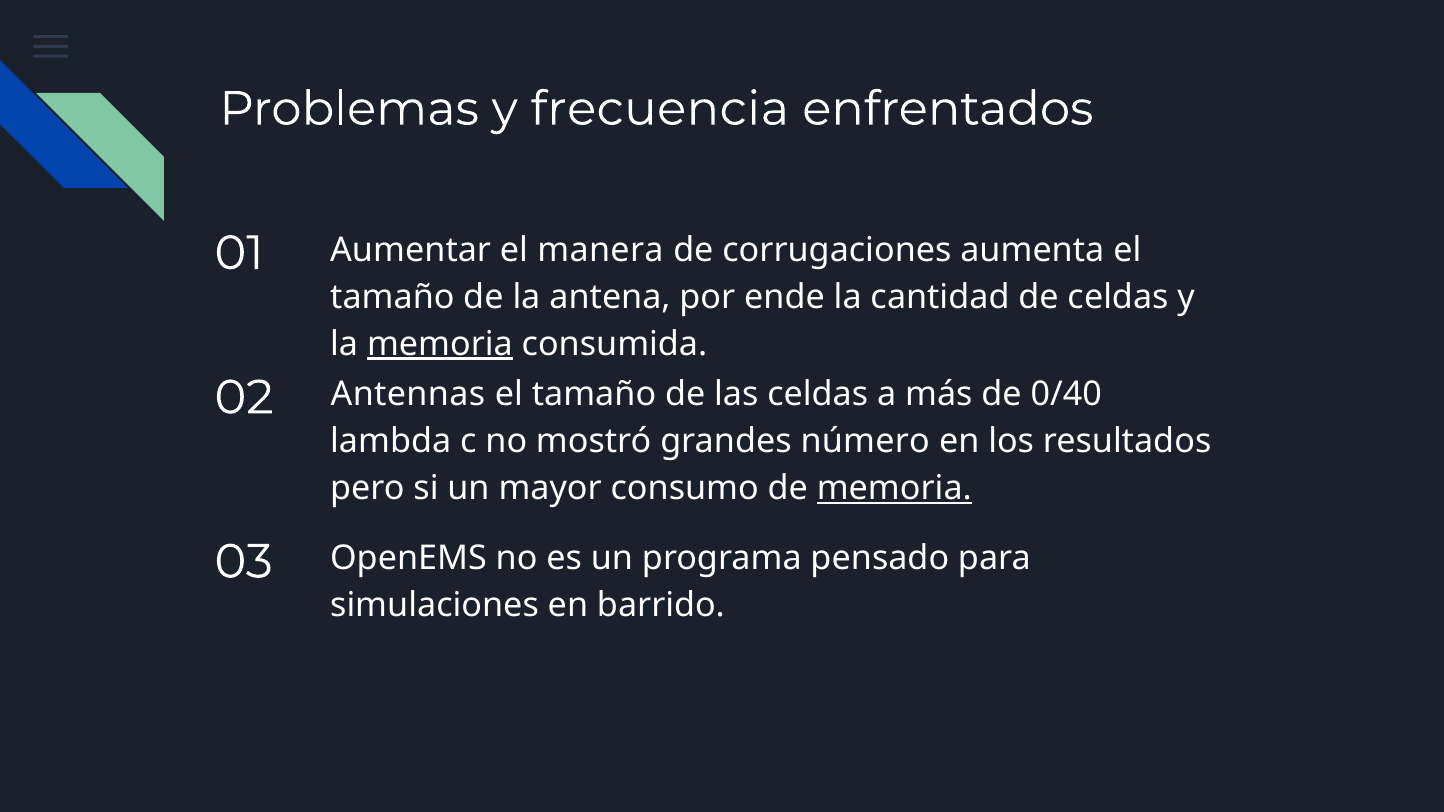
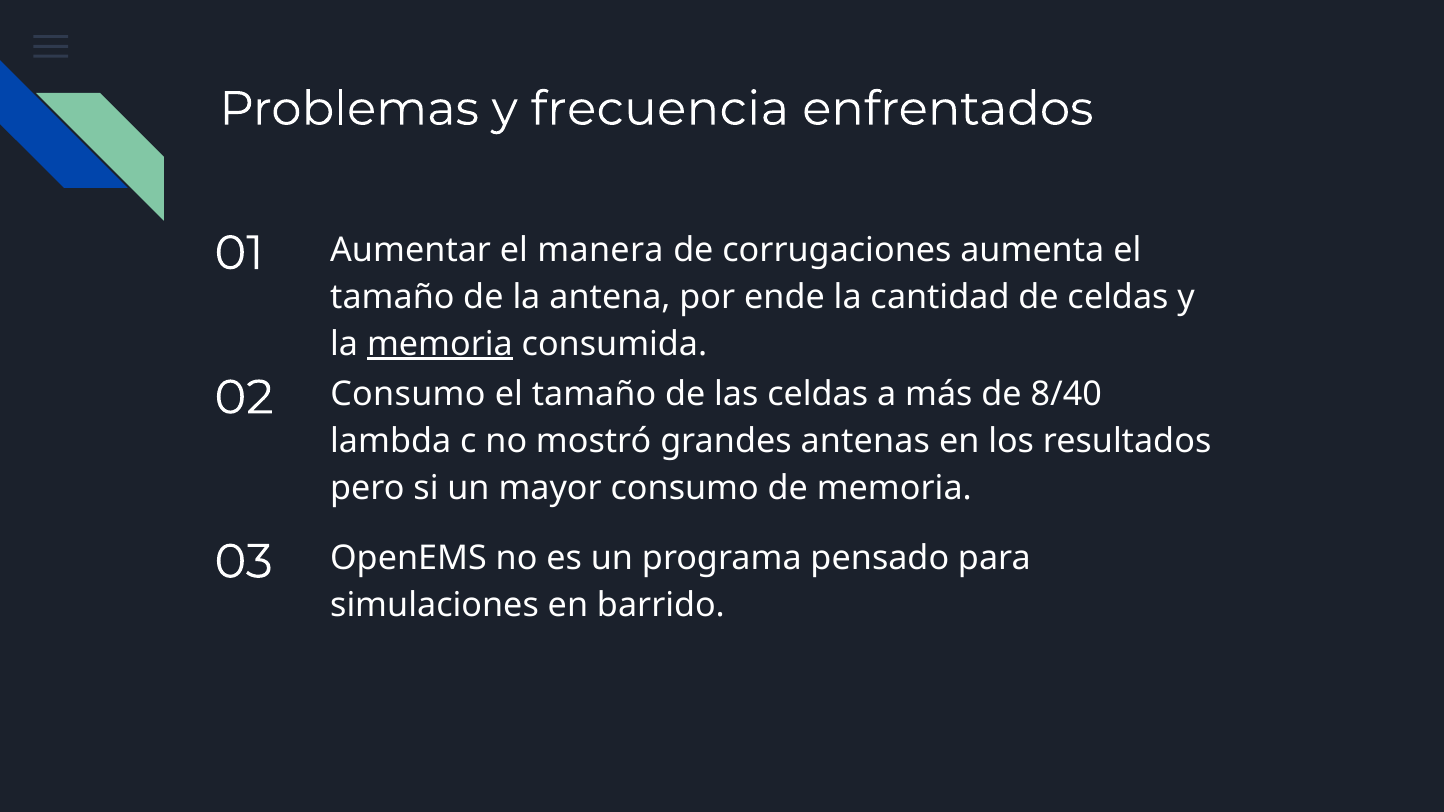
02 Antennas: Antennas -> Consumo (408, 394)
0/40: 0/40 -> 8/40 (1066, 394)
número: número -> antenas (865, 441)
memoria underline: present -> none (894, 488)
